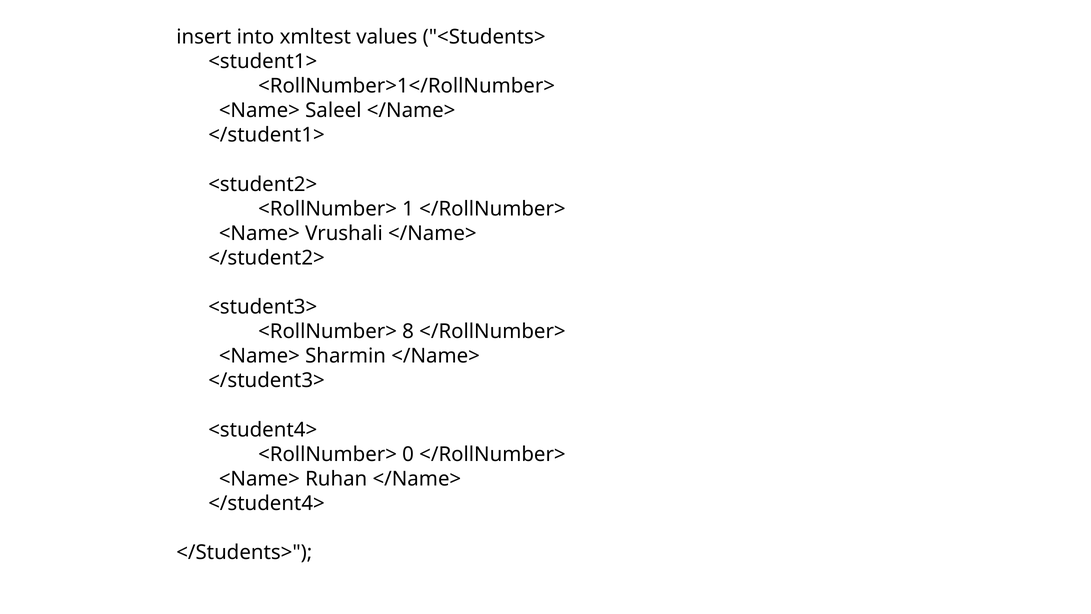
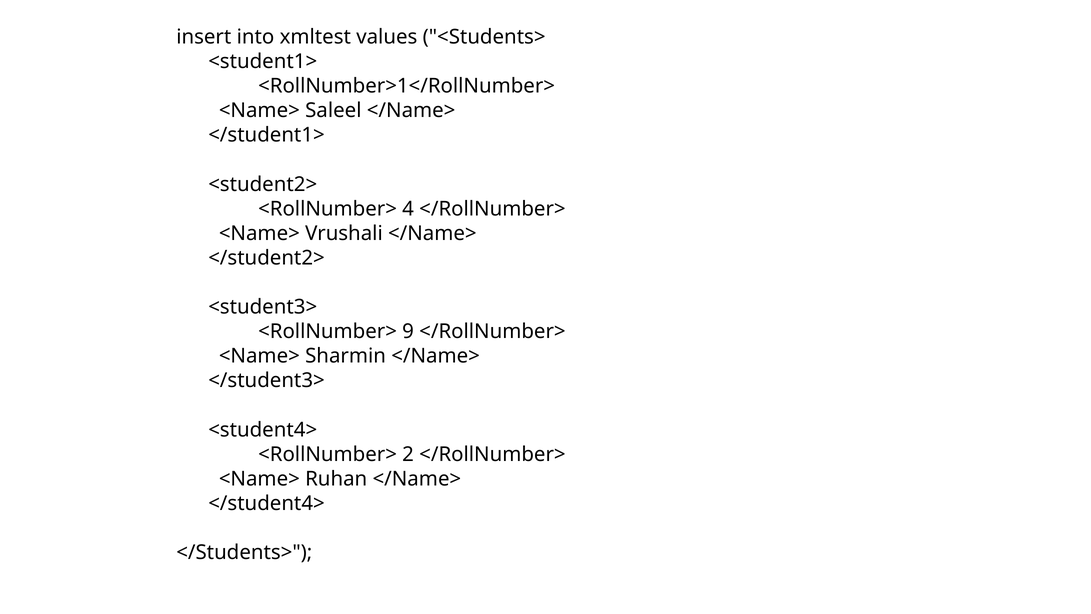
1: 1 -> 4 (408, 209)
8: 8 -> 9 (408, 331)
0: 0 -> 2 (408, 454)
